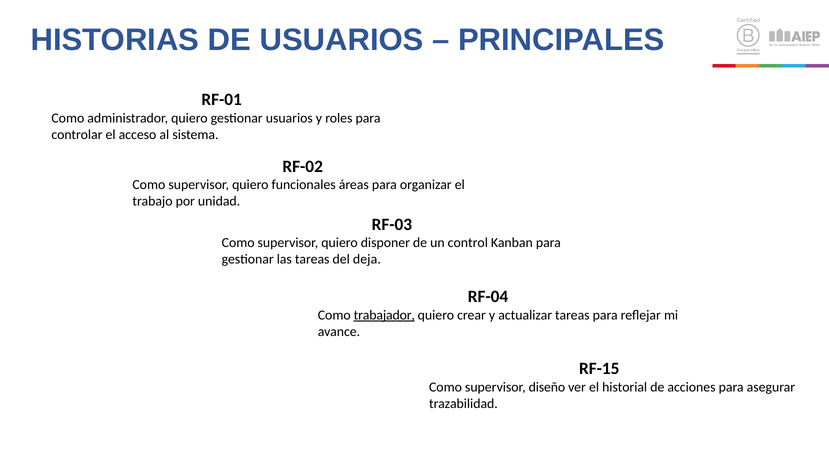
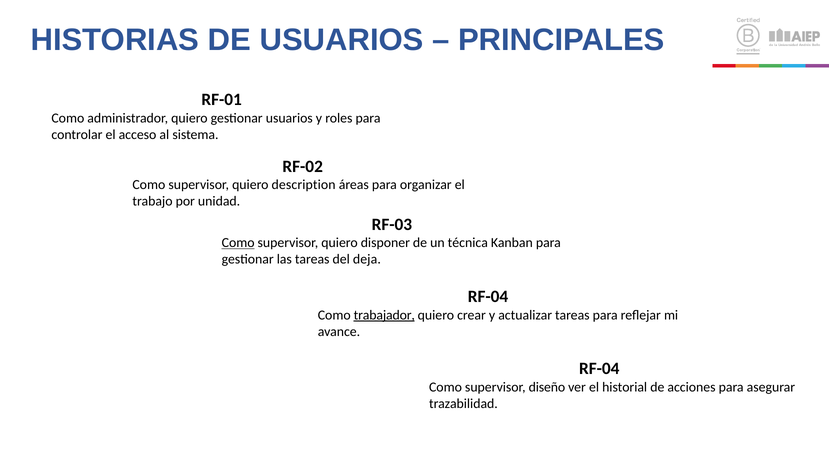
funcionales: funcionales -> description (304, 185)
Como underline: none -> present (238, 243)
control: control -> técnica (468, 243)
RF-15: RF-15 -> RF-04 (599, 369)
